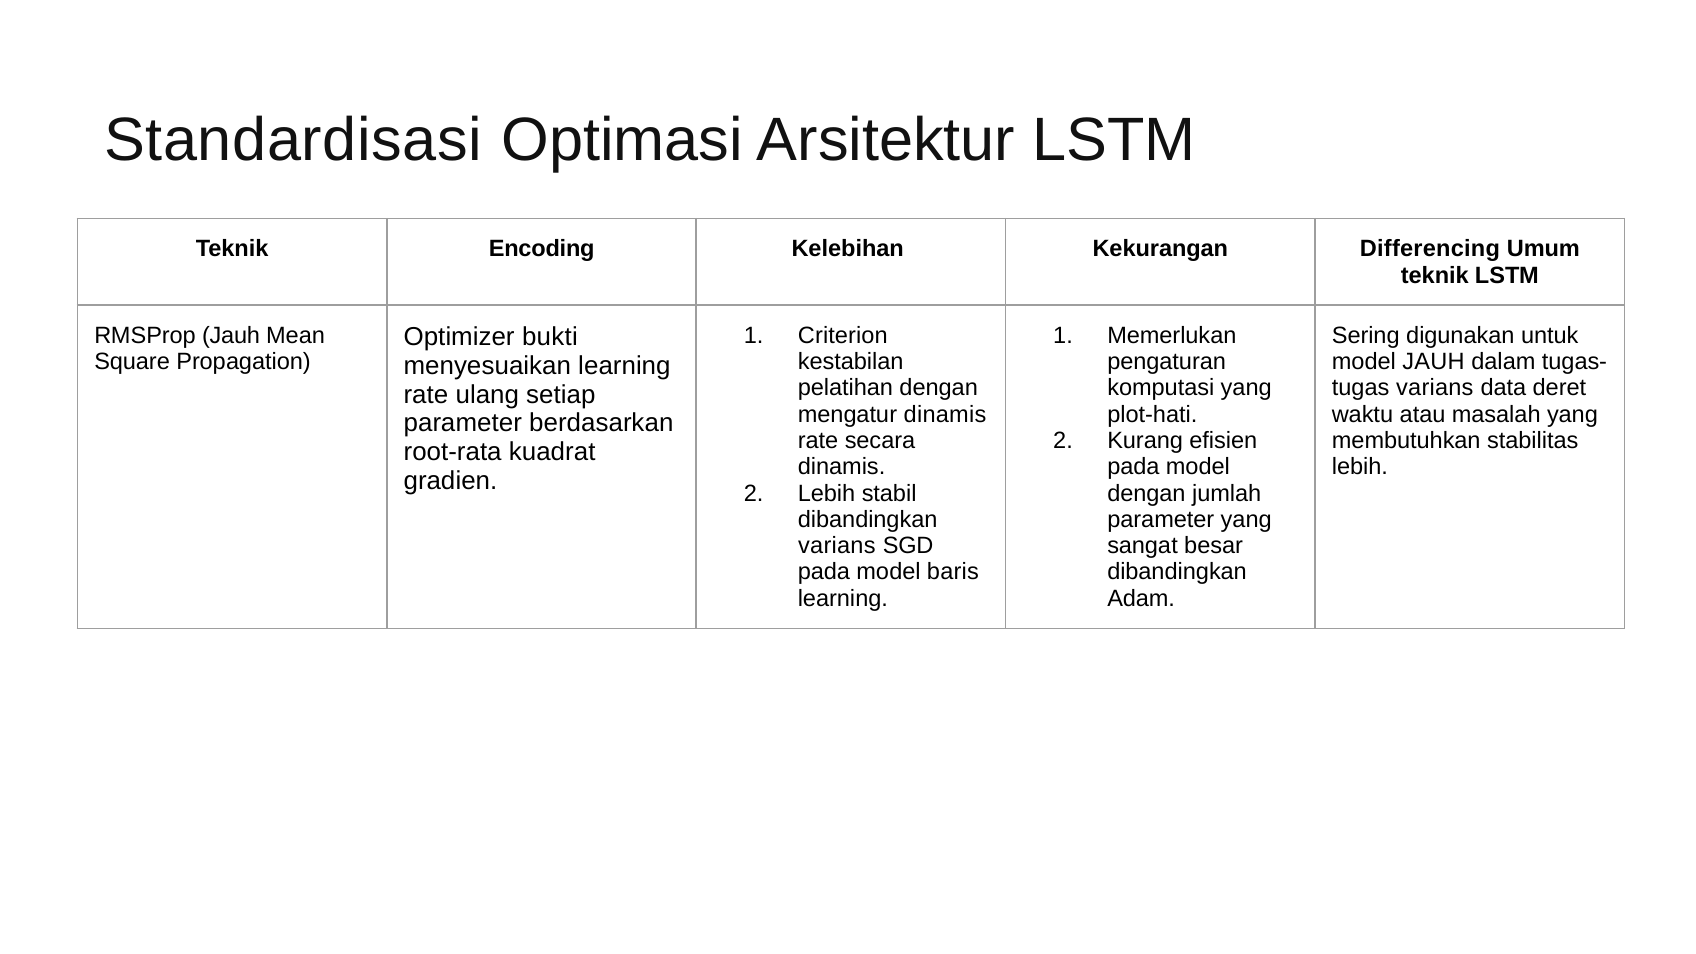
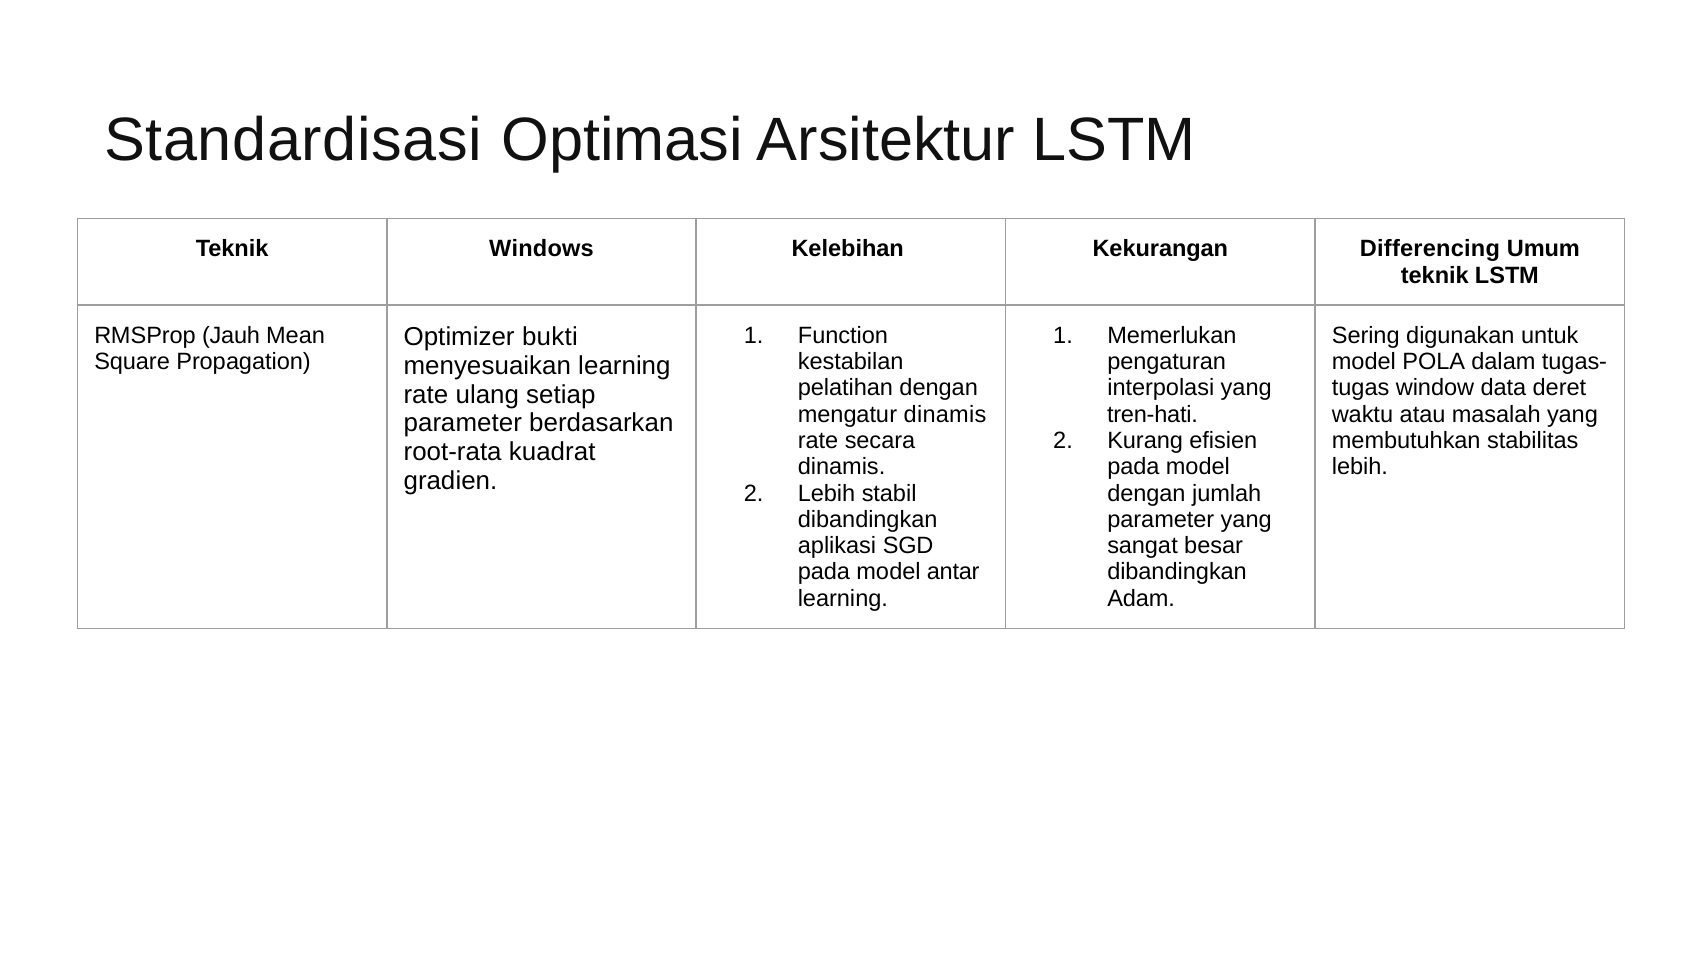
Encoding: Encoding -> Windows (541, 249)
Criterion: Criterion -> Function (843, 335)
model JAUH: JAUH -> POLA (1434, 362)
komputasi: komputasi -> interpolasi (1161, 388)
varians: varians -> window (1435, 388)
plot-hati: plot-hati -> tren-hati (1152, 414)
varians: varians -> aplikasi (837, 546)
baris: baris -> antar (953, 572)
